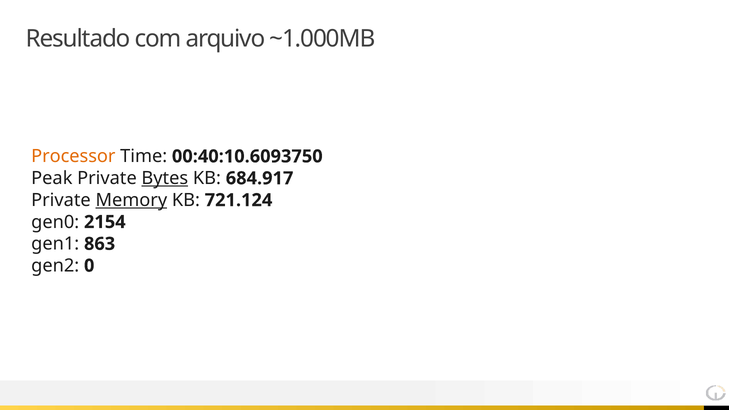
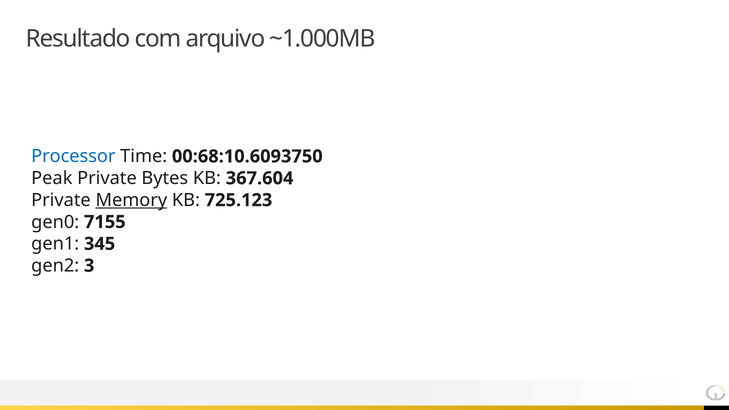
Processor colour: orange -> blue (73, 156)
00:40:10.6093750: 00:40:10.6093750 -> 00:68:10.6093750 (247, 156)
Bytes underline: present -> none (165, 178)
684.917: 684.917 -> 367.604 (260, 178)
721.124: 721.124 -> 725.123 (239, 200)
2154: 2154 -> 7155 (105, 222)
863: 863 -> 345 (100, 244)
0: 0 -> 3 (89, 266)
